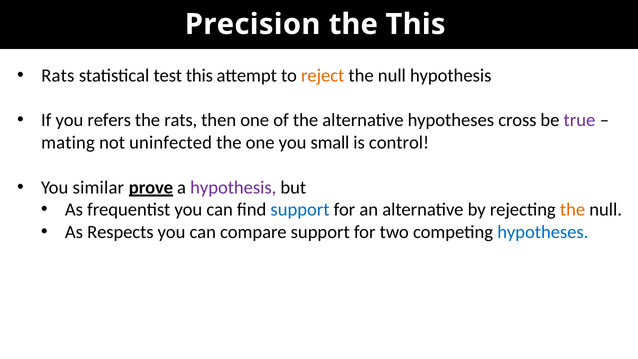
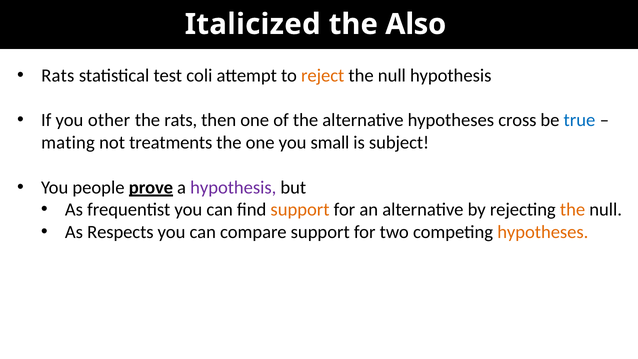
Precision: Precision -> Italicized (253, 24)
the This: This -> Also (416, 24)
test this: this -> coli (199, 76)
refers: refers -> other (109, 120)
true colour: purple -> blue (579, 120)
uninfected: uninfected -> treatments (171, 143)
control: control -> subject (399, 143)
similar: similar -> people (98, 187)
support colour: blue -> orange (300, 210)
hypotheses colour: blue -> orange (543, 232)
